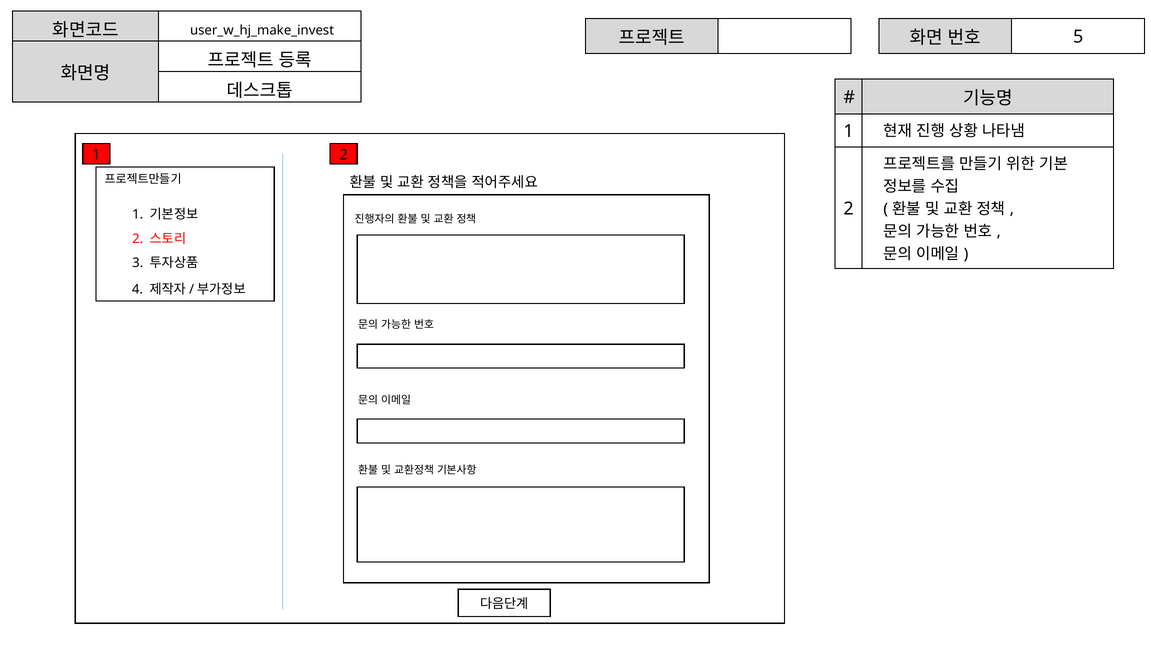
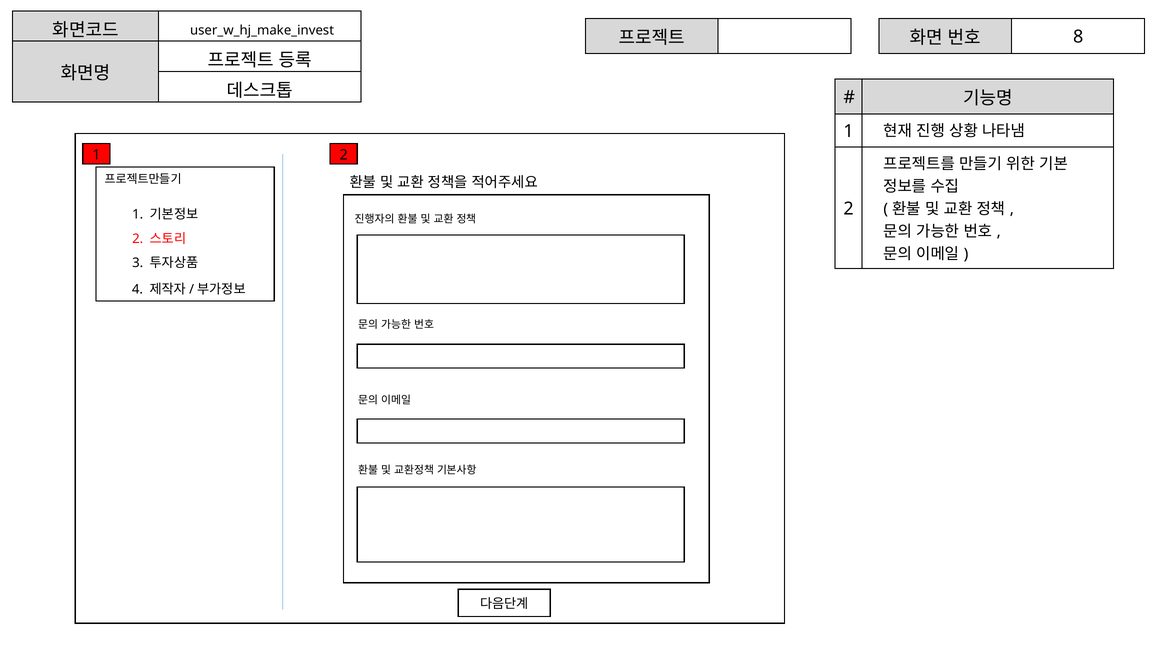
5: 5 -> 8 (1078, 37)
